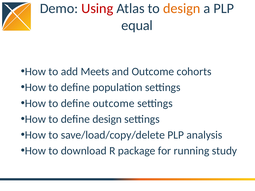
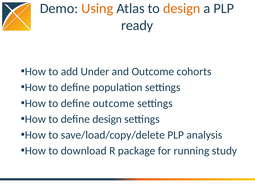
Using colour: red -> orange (97, 8)
equal: equal -> ready (137, 25)
Meets: Meets -> Under (95, 72)
